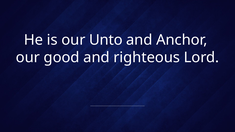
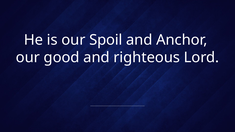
Unto: Unto -> Spoil (106, 40)
